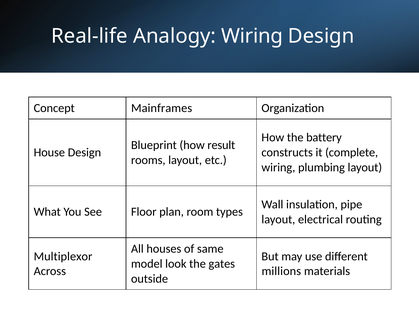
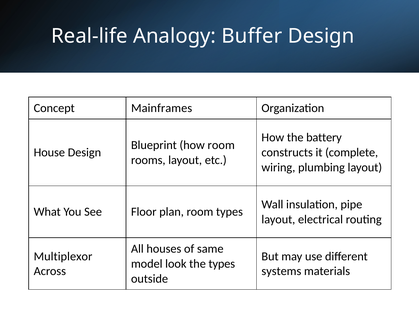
Analogy Wiring: Wiring -> Buffer (252, 36)
how result: result -> room (221, 145)
the gates: gates -> types (222, 263)
millions: millions -> systems (281, 271)
